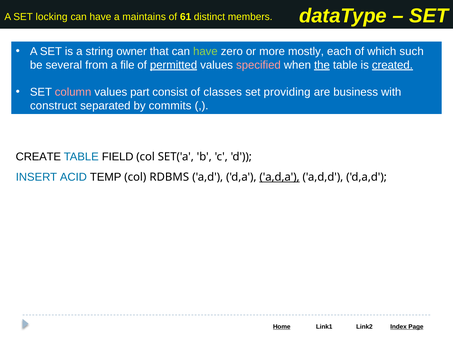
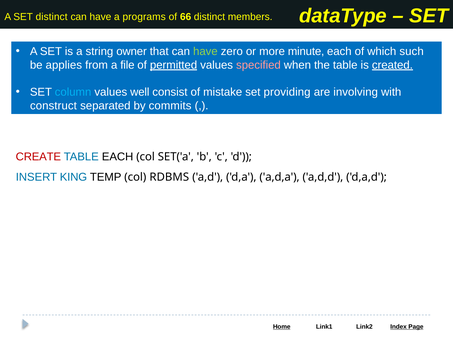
SET locking: locking -> distinct (52, 17)
maintains: maintains -> programs (144, 17)
61: 61 -> 66 (186, 17)
mostly: mostly -> minute (306, 51)
several: several -> applies (64, 65)
the underline: present -> none (322, 65)
column colour: pink -> light blue (73, 92)
part: part -> well (140, 92)
classes: classes -> mistake (223, 92)
business: business -> involving (356, 92)
CREATE colour: black -> red (38, 157)
TABLE FIELD: FIELD -> EACH (118, 157)
ACID: ACID -> KING (73, 177)
a,d,a underline: present -> none (280, 177)
